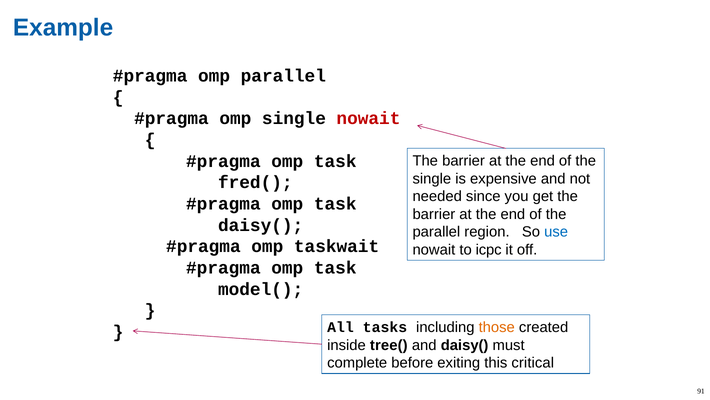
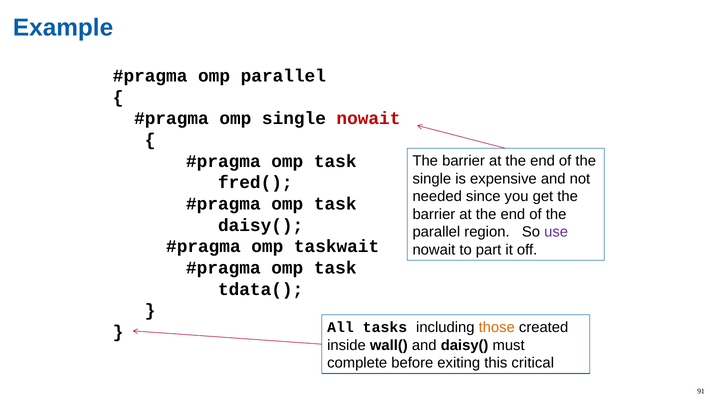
use colour: blue -> purple (556, 232)
icpc: icpc -> part (489, 249)
model(: model( -> tdata( (261, 289)
tree(: tree( -> wall( (389, 345)
